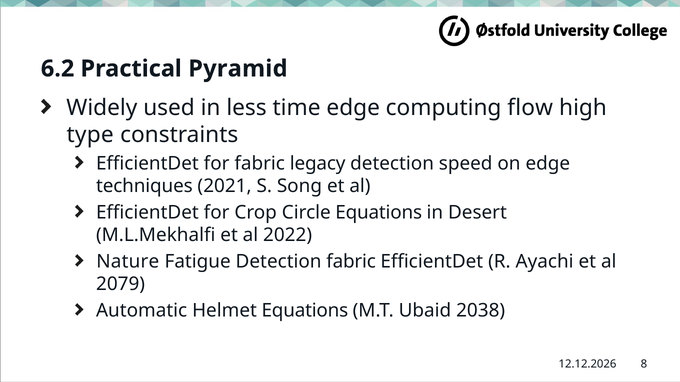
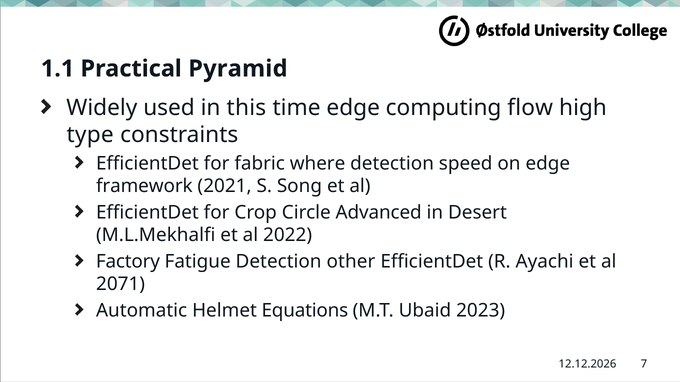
6.2: 6.2 -> 1.1 (58, 69)
less: less -> this (246, 108)
legacy: legacy -> where (318, 164)
techniques: techniques -> framework (144, 186)
Circle Equations: Equations -> Advanced (379, 213)
Nature: Nature -> Factory (128, 262)
Detection fabric: fabric -> other (351, 262)
2079: 2079 -> 2071 (121, 285)
2038: 2038 -> 2023 (481, 311)
8: 8 -> 7 (644, 365)
